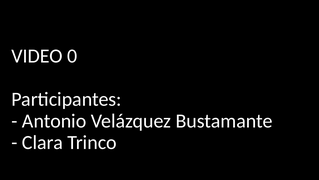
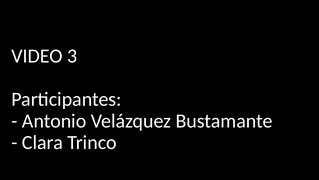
0: 0 -> 3 (72, 56)
